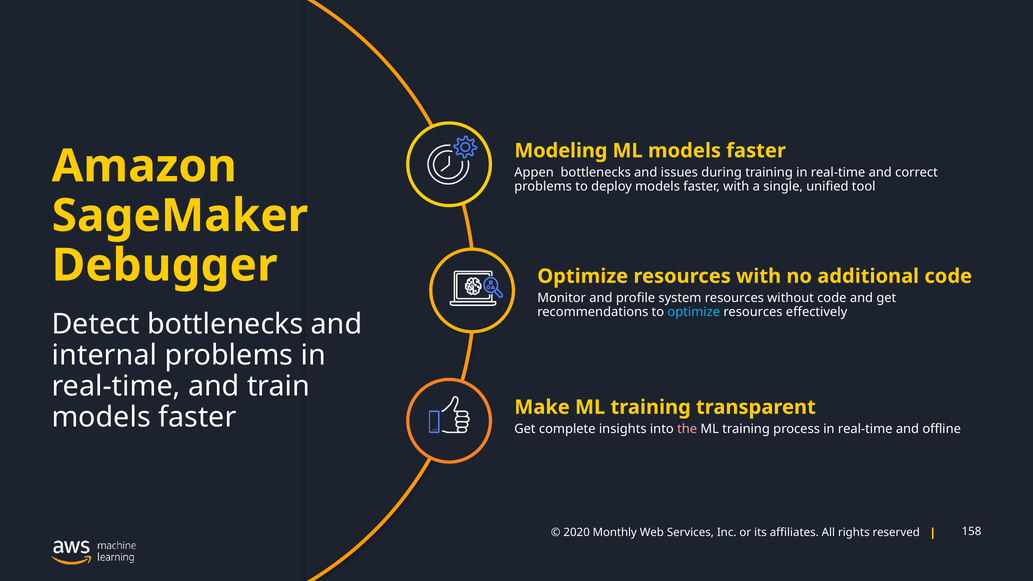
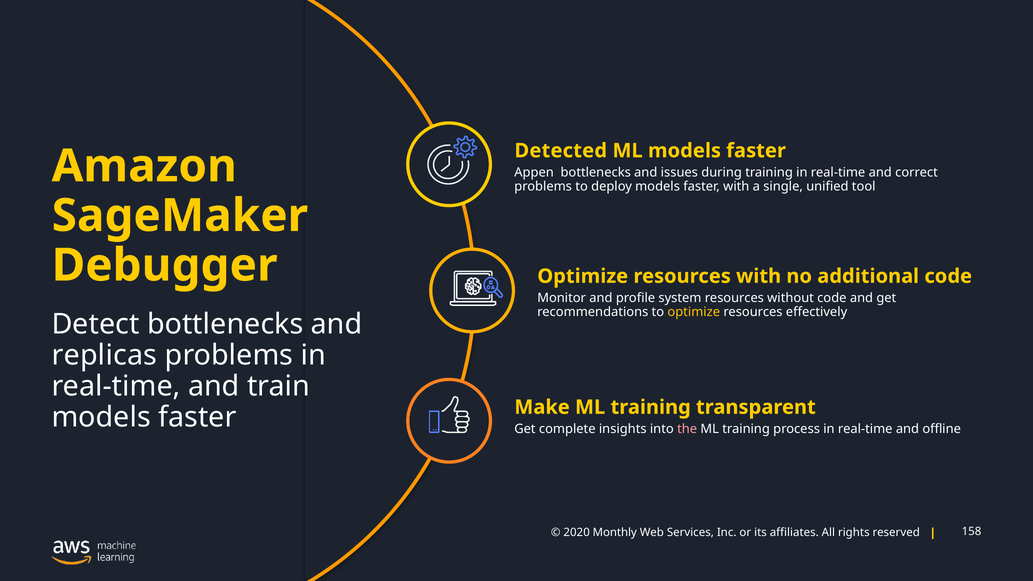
Modeling: Modeling -> Detected (561, 151)
optimize colour: light blue -> yellow (694, 312)
internal: internal -> replicas (104, 355)
